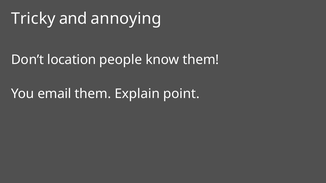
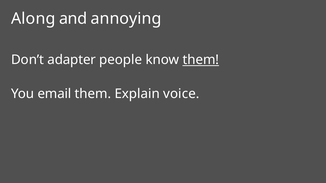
Tricky: Tricky -> Along (33, 19)
location: location -> adapter (72, 60)
them underline: none -> present (201, 60)
point: point -> voice (181, 94)
